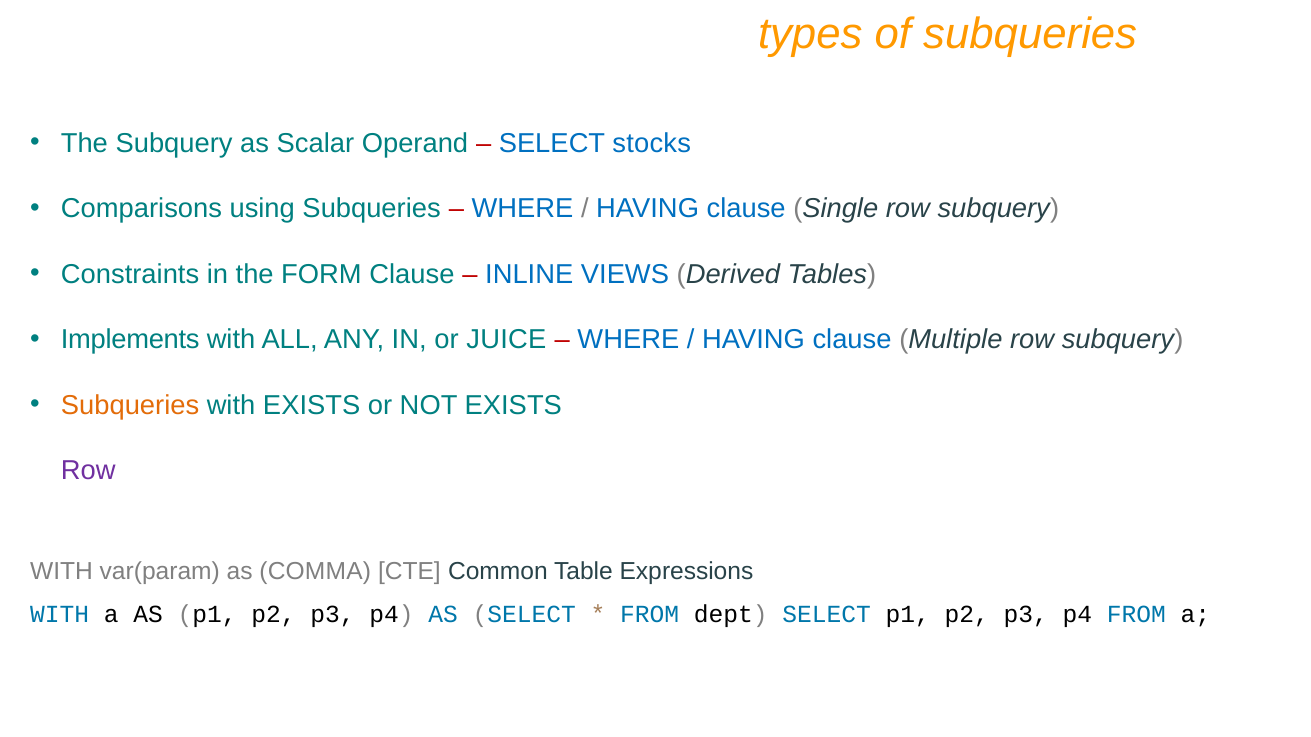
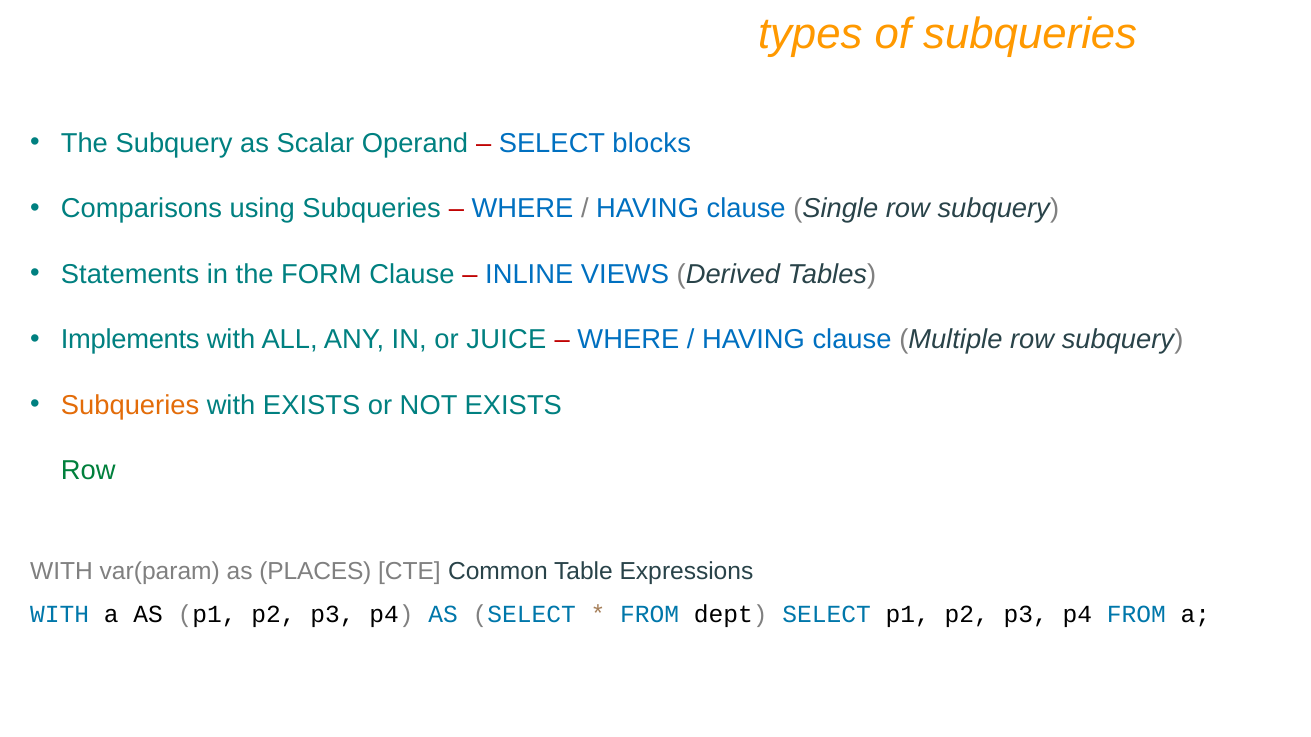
stocks: stocks -> blocks (652, 143)
Constraints: Constraints -> Statements (130, 274)
Row colour: purple -> green (88, 471)
COMMA: COMMA -> PLACES (315, 572)
